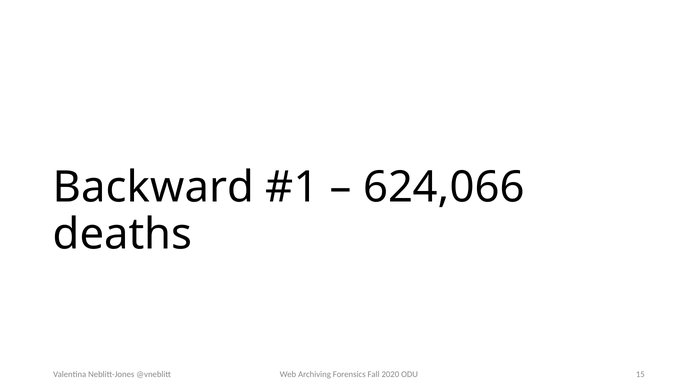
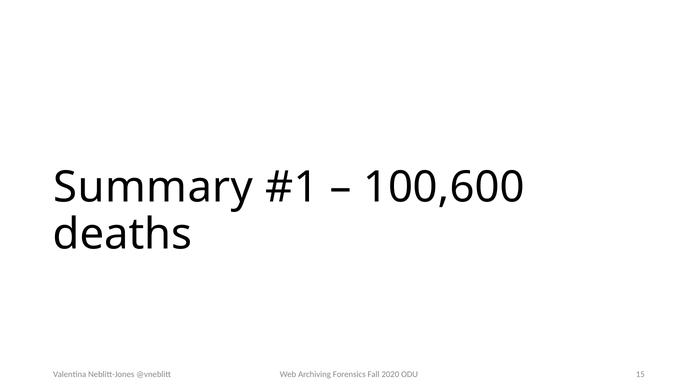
Backward: Backward -> Summary (153, 188)
624,066: 624,066 -> 100,600 (444, 188)
